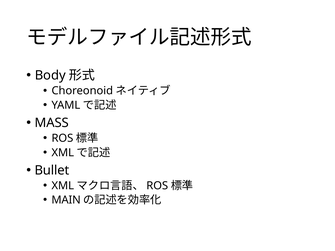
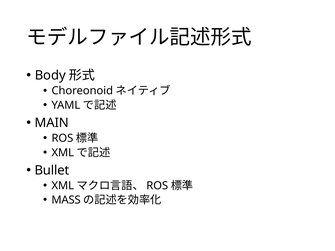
MASS: MASS -> MAIN (52, 123)
MAIN: MAIN -> MASS (66, 200)
